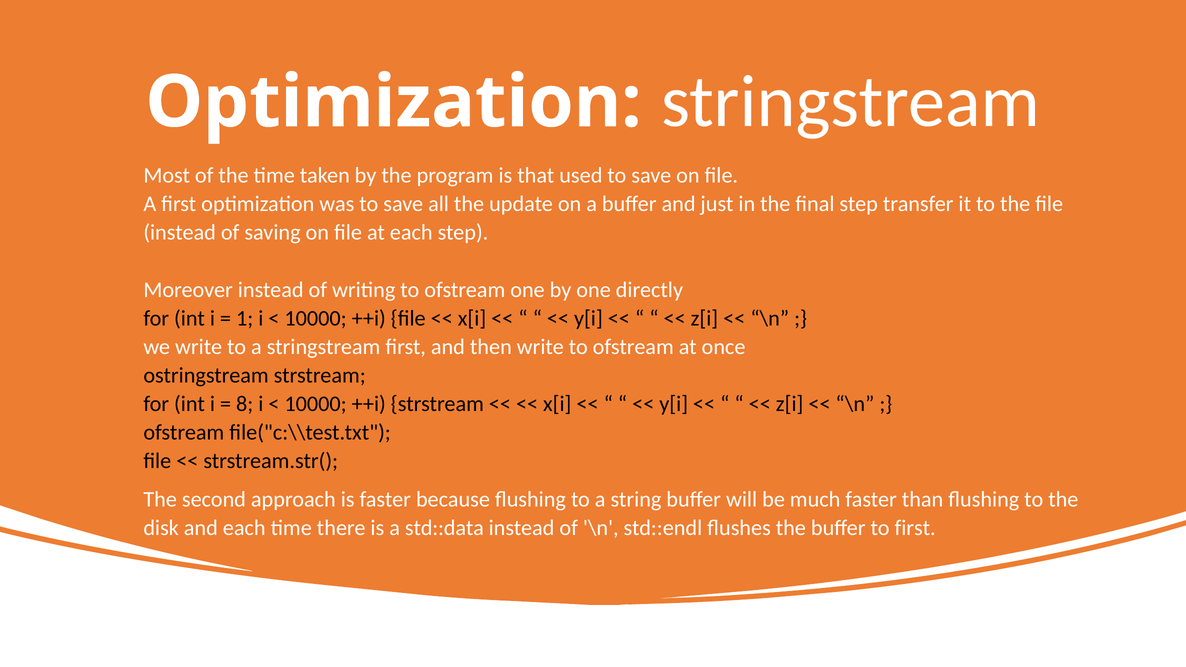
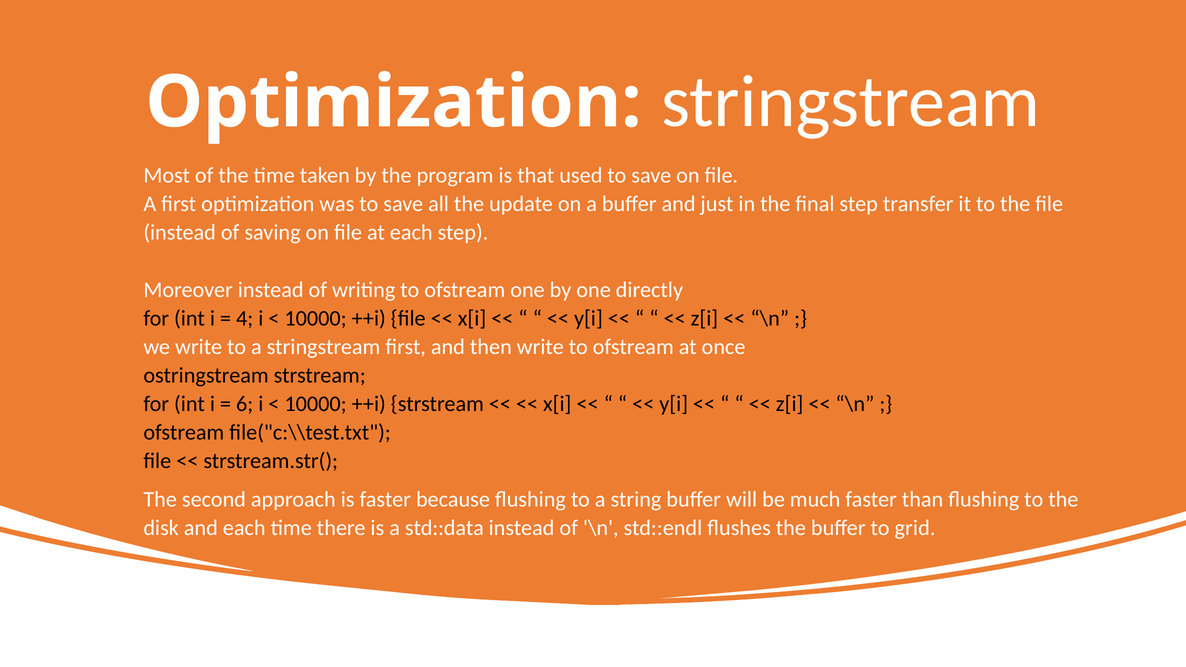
1: 1 -> 4 (245, 318)
8: 8 -> 6 (245, 404)
to first: first -> grid (915, 528)
